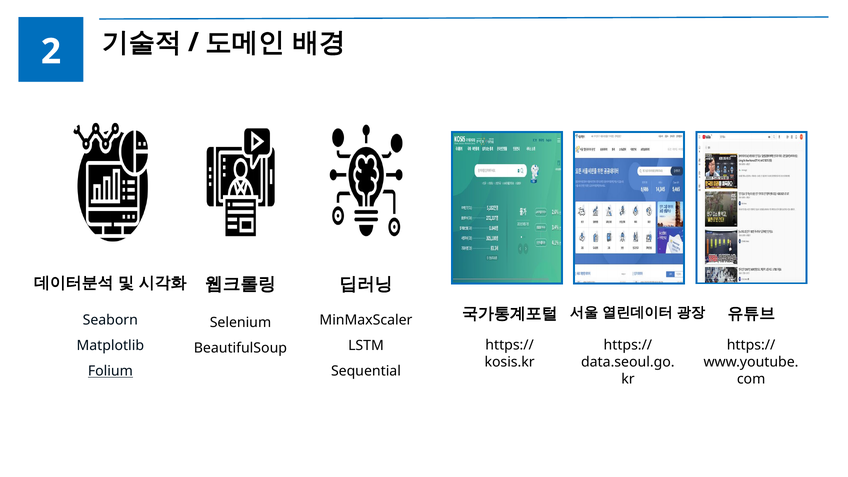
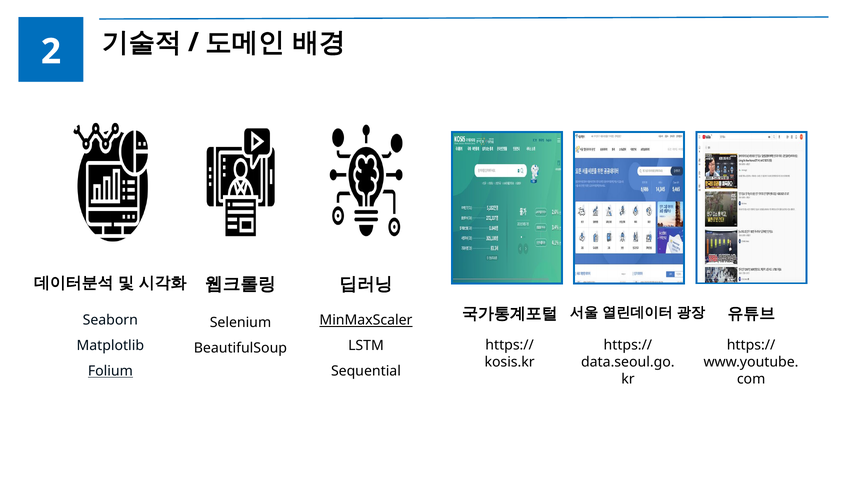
MinMaxScaler underline: none -> present (366, 320)
